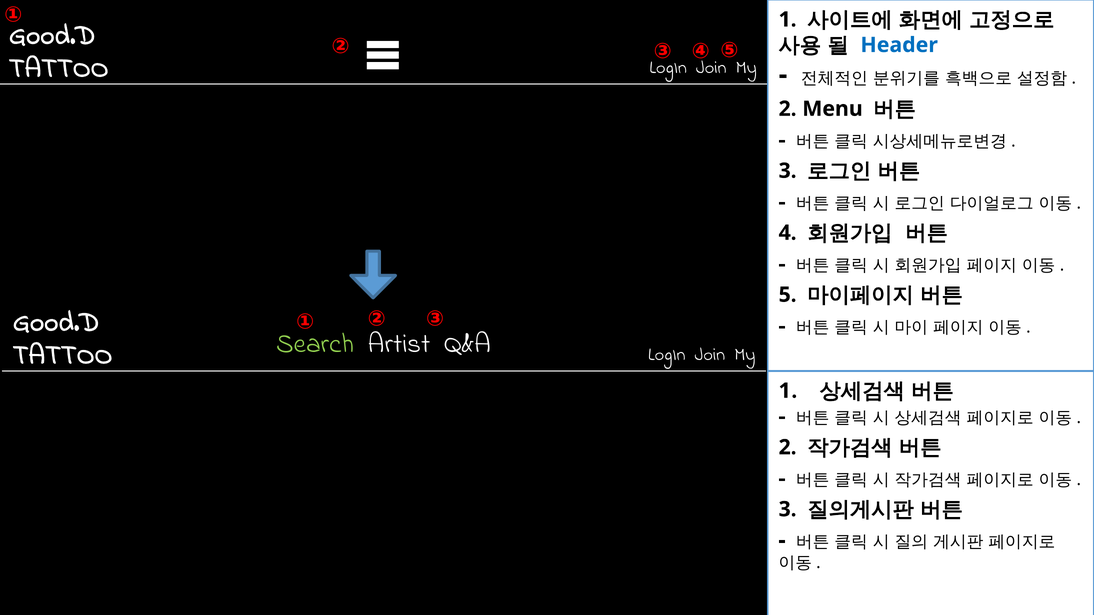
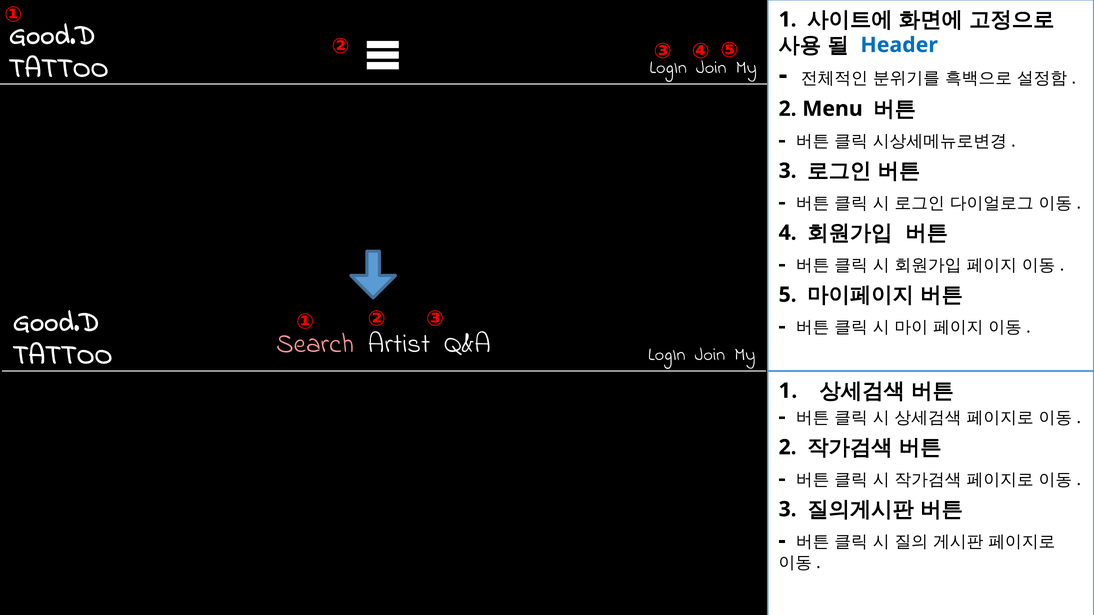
Search colour: light green -> pink (315, 343)
